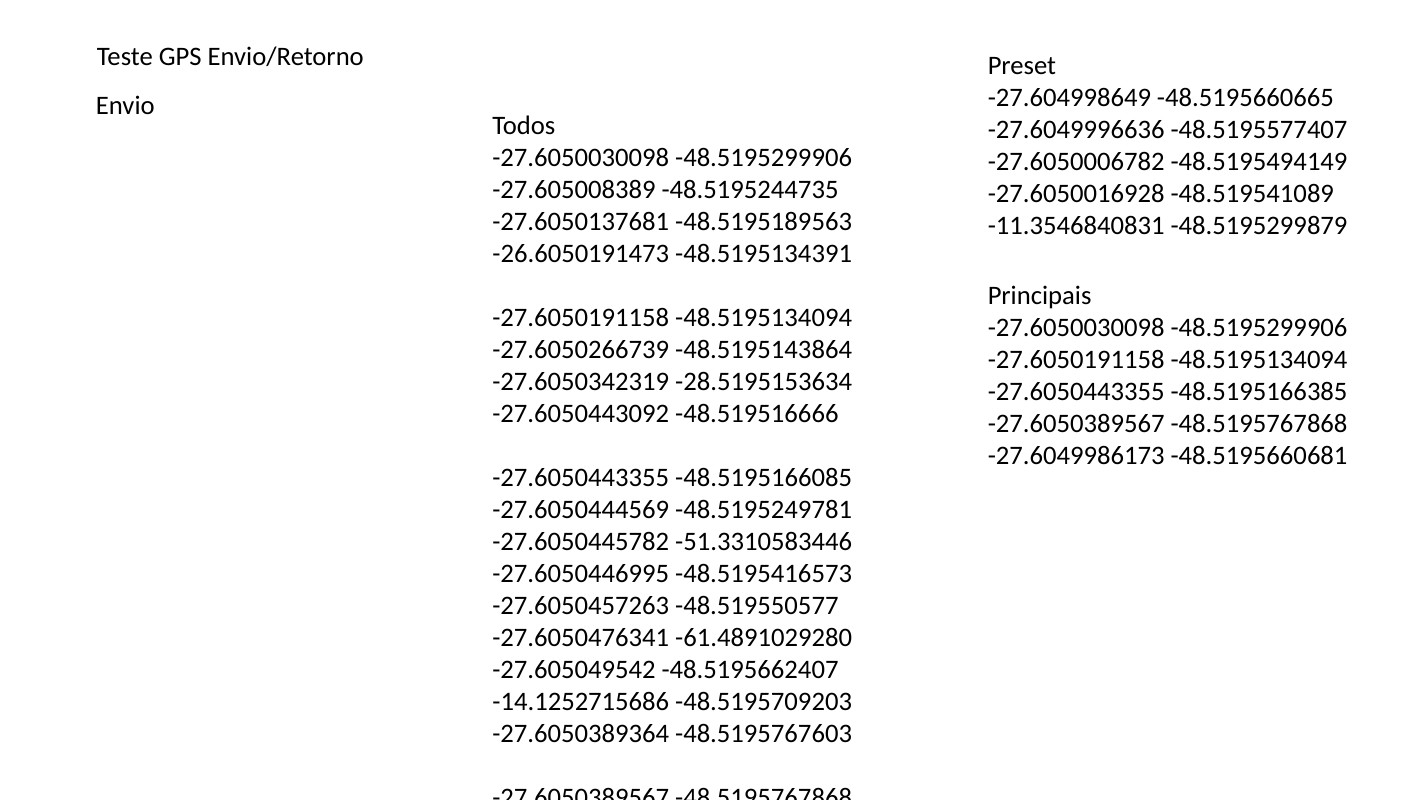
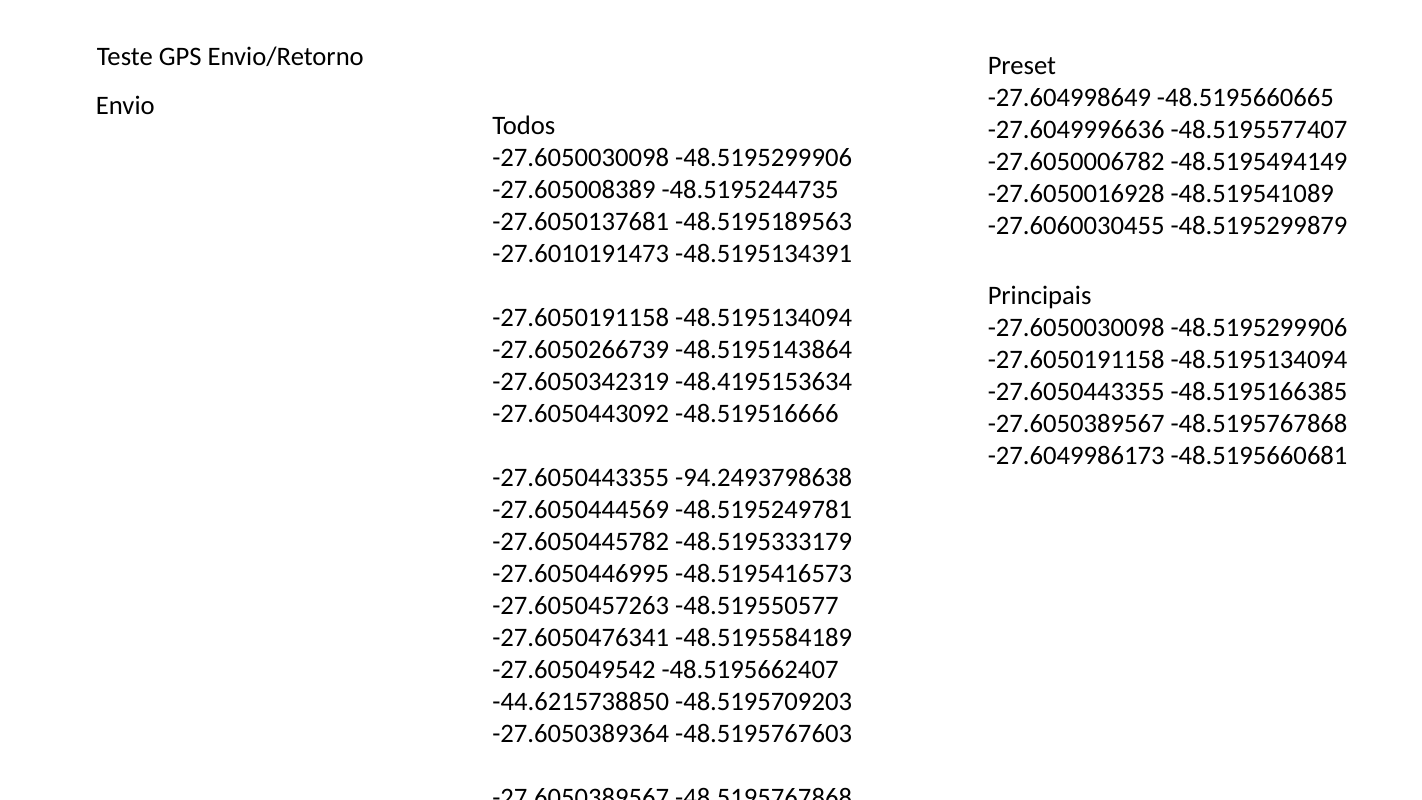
-11.3546840831: -11.3546840831 -> -27.6060030455 (1076, 226)
-26.6050191473: -26.6050191473 -> -27.6010191473 (581, 253)
-28.5195153634: -28.5195153634 -> -48.4195153634 (764, 381)
-48.5195166085: -48.5195166085 -> -94.2493798638 (764, 477)
-51.3310583446: -51.3310583446 -> -48.5195333179 (764, 541)
-61.4891029280: -61.4891029280 -> -48.5195584189 (764, 637)
-14.1252715686: -14.1252715686 -> -44.6215738850 (581, 701)
